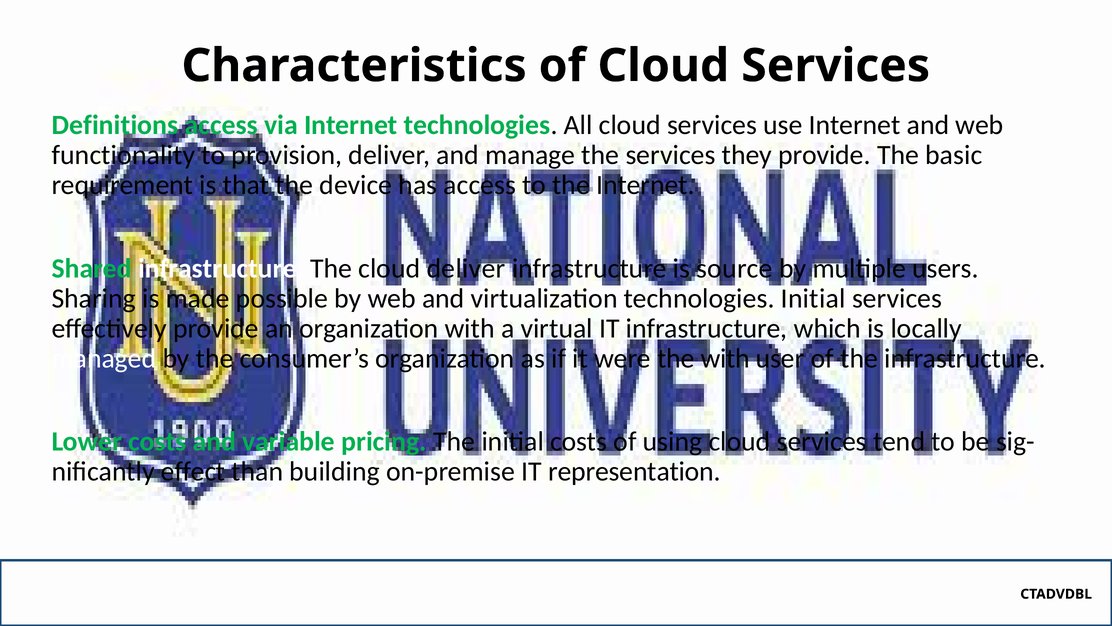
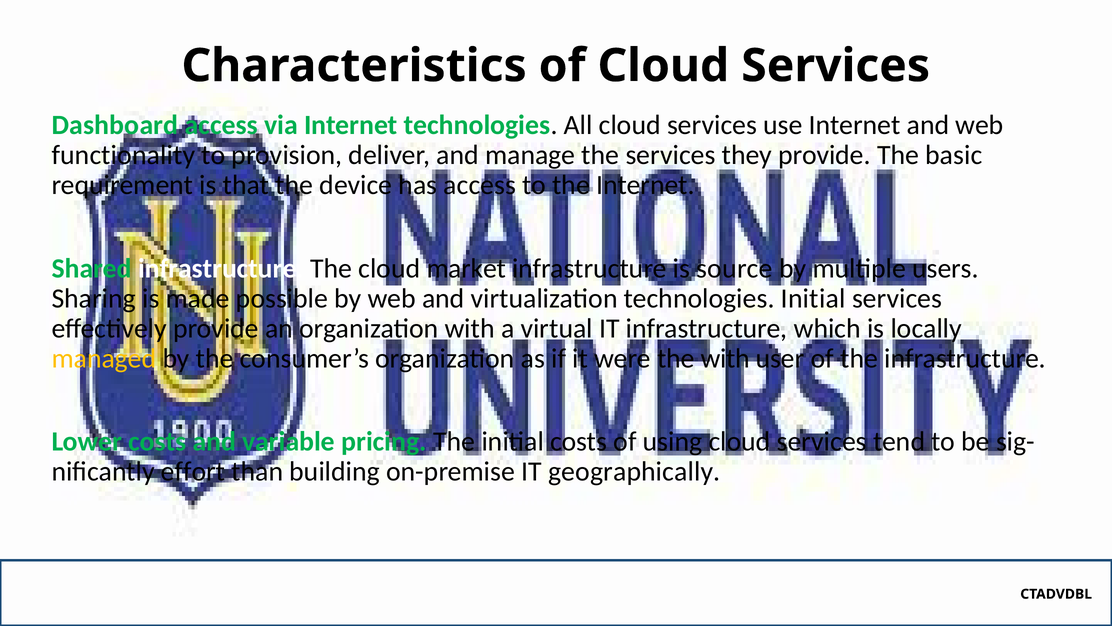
Definitions: Definitions -> Dashboard (115, 125)
cloud deliver: deliver -> market (466, 268)
managed colour: white -> yellow (104, 358)
effect: effect -> effort (193, 471)
representation: representation -> geographically (634, 471)
